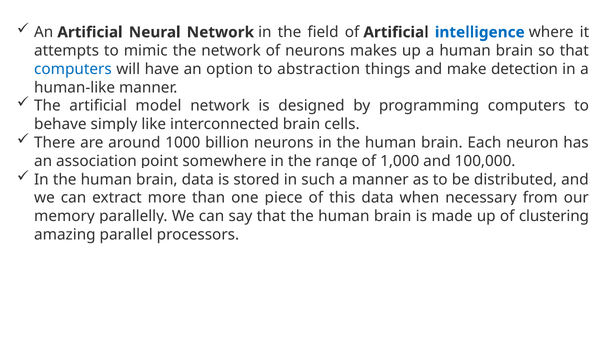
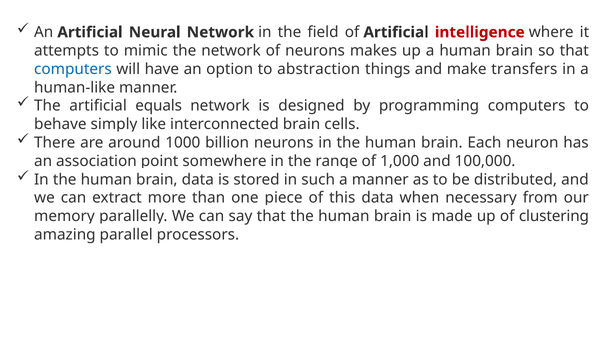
intelligence colour: blue -> red (480, 32)
detection: detection -> transfers (524, 69)
model: model -> equals (159, 106)
